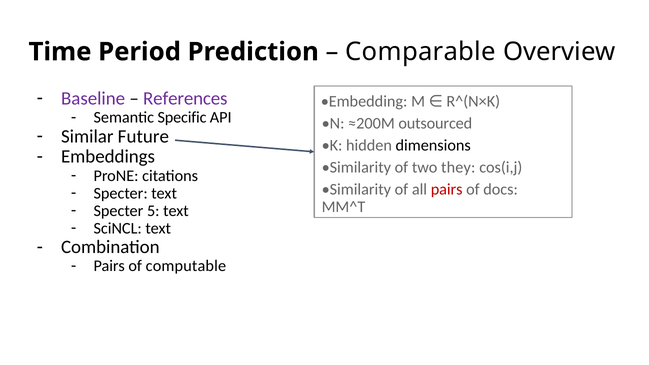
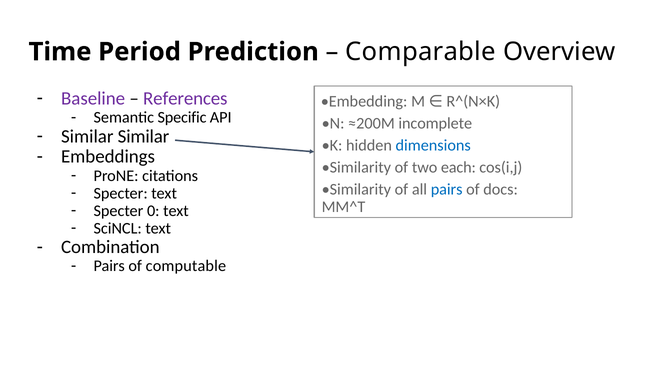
outsourced: outsourced -> incomplete (435, 123)
Similar Future: Future -> Similar (144, 136)
dimensions colour: black -> blue (433, 145)
they: they -> each (458, 167)
pairs colour: red -> blue (447, 189)
5: 5 -> 0 (153, 211)
